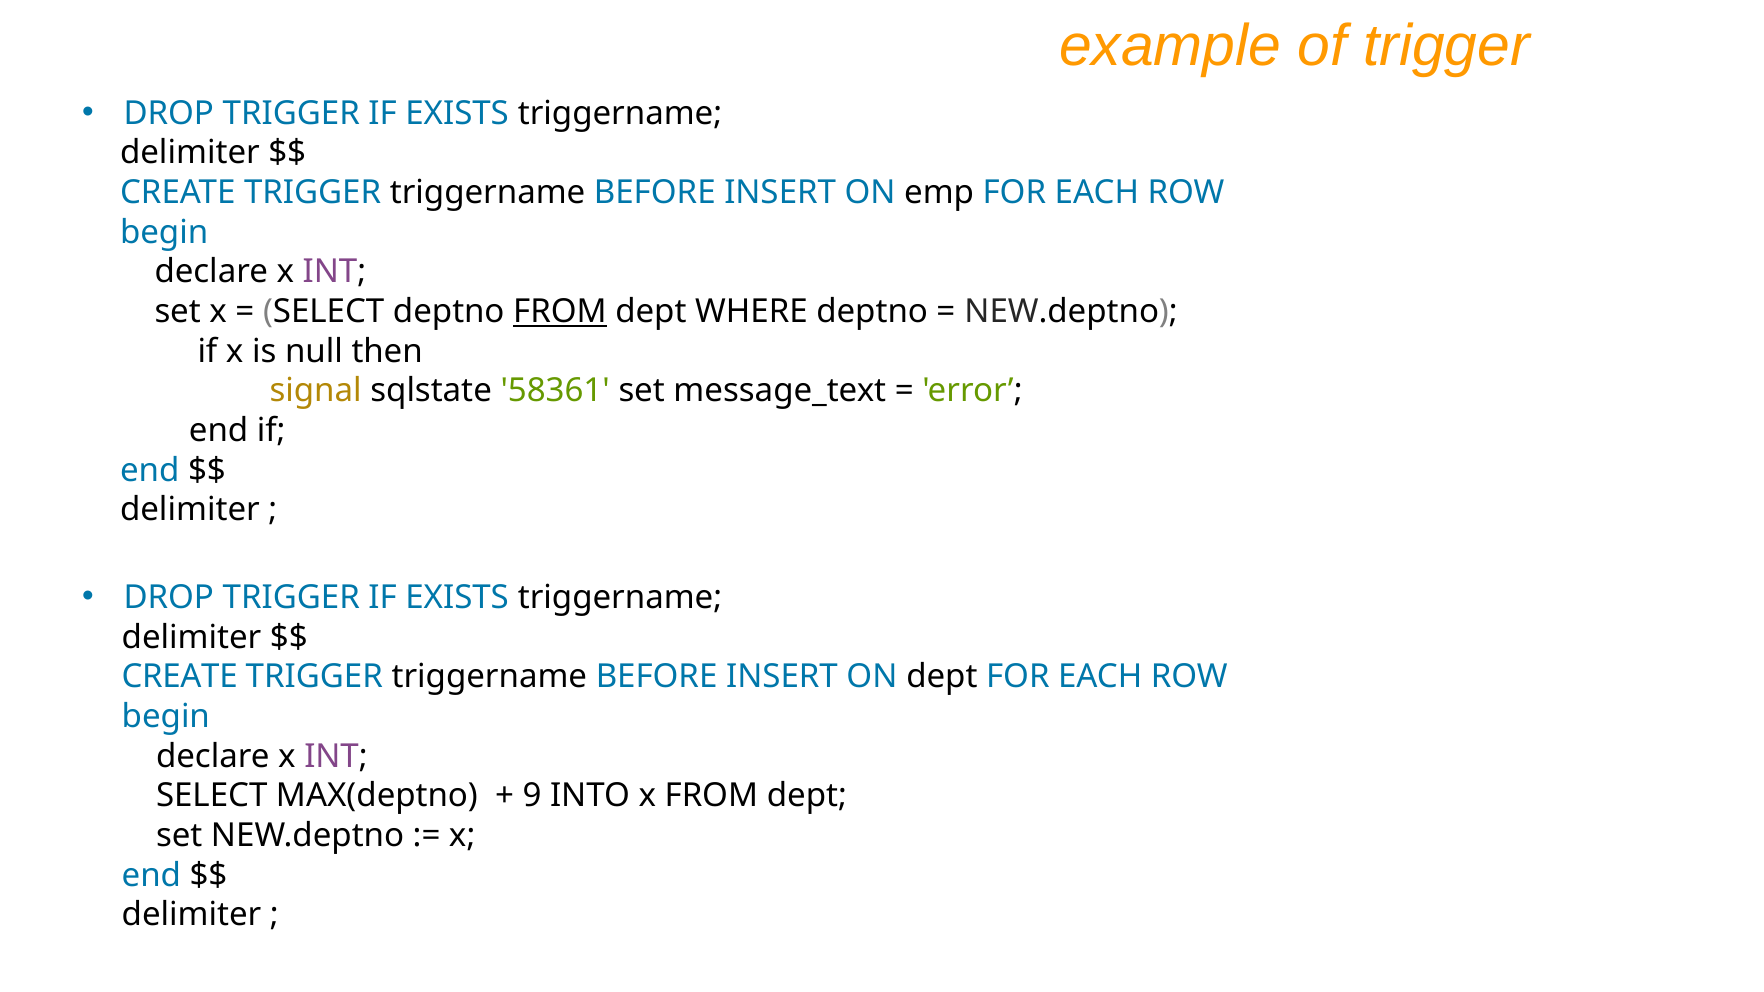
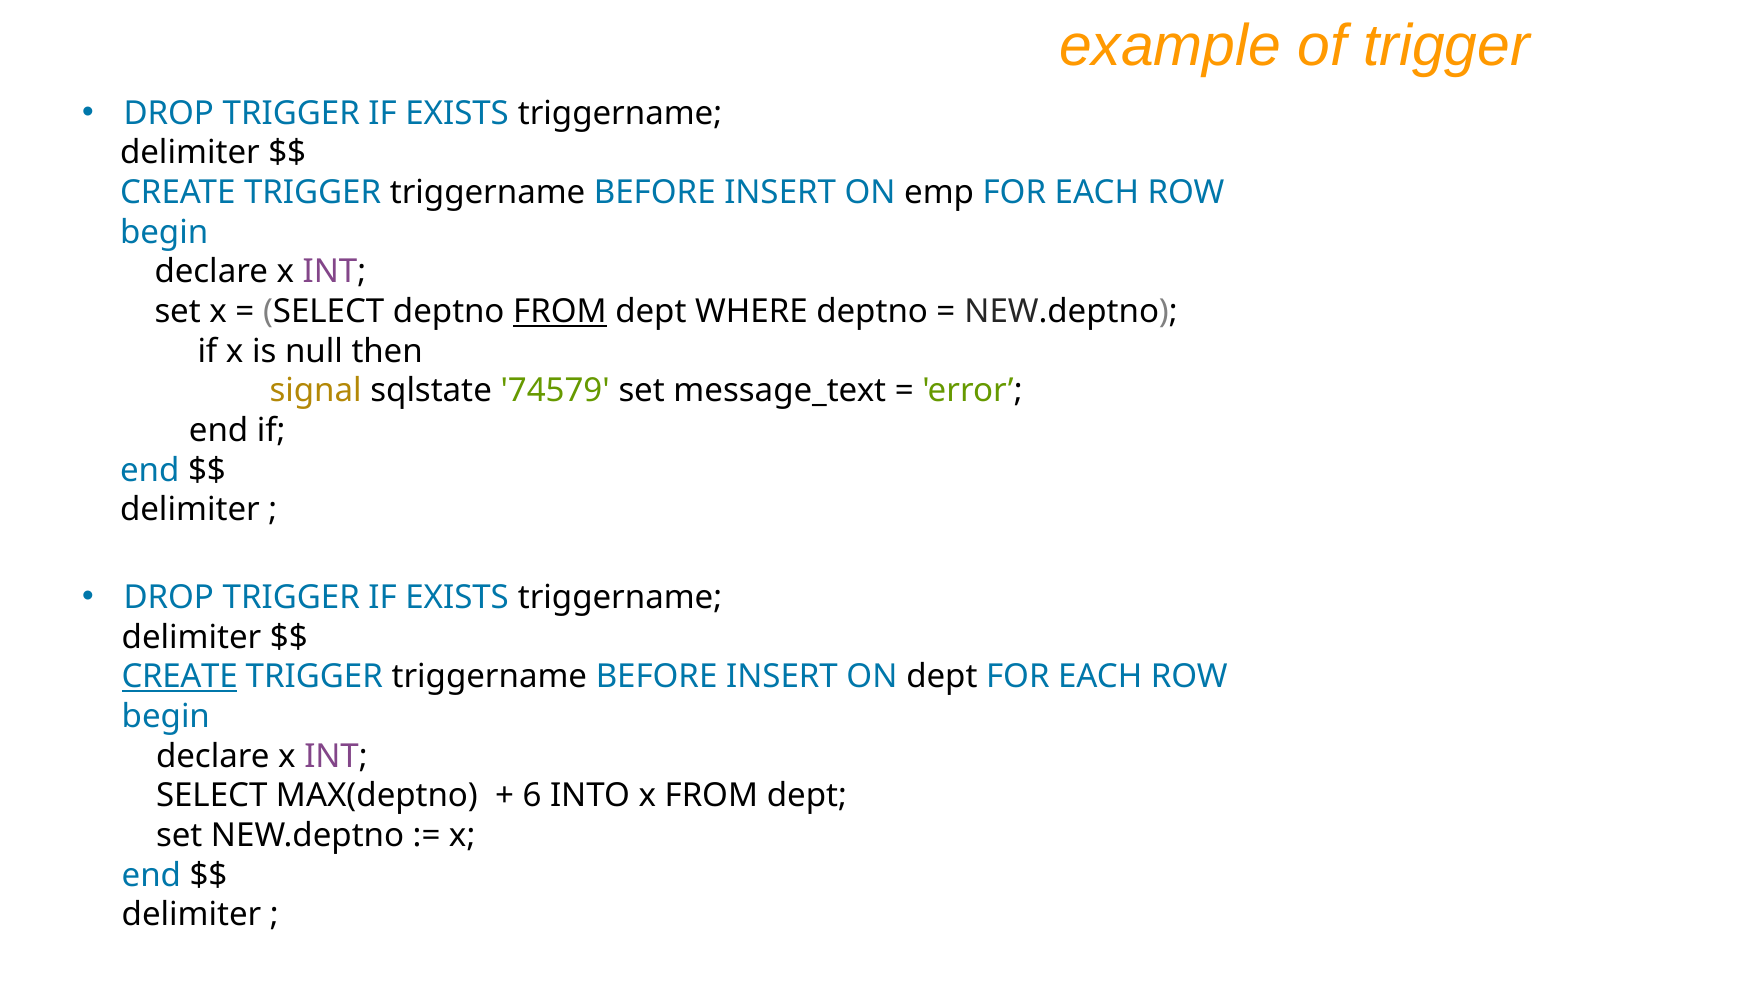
58361: 58361 -> 74579 (555, 391)
CREATE underline: none -> present (180, 677)
9: 9 -> 6 (532, 796)
